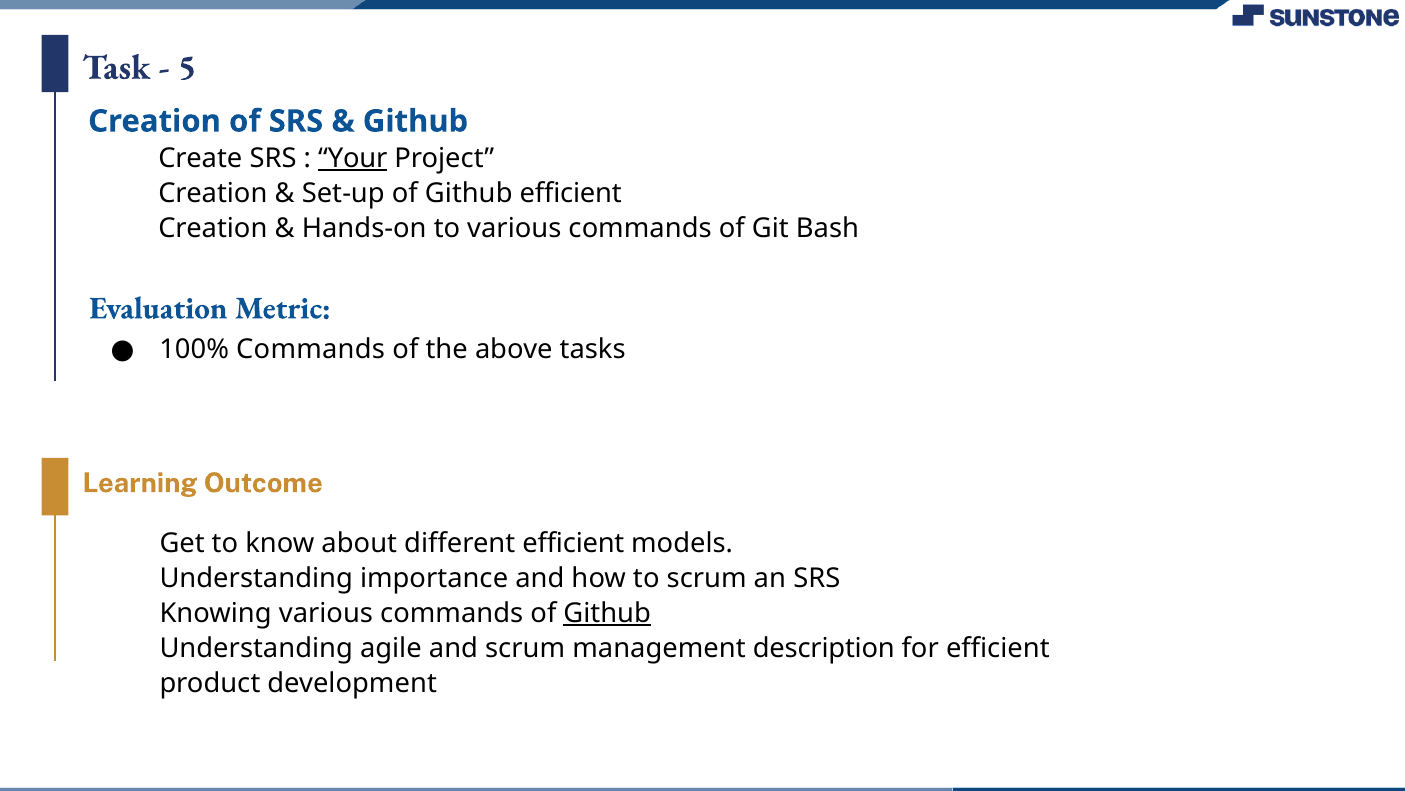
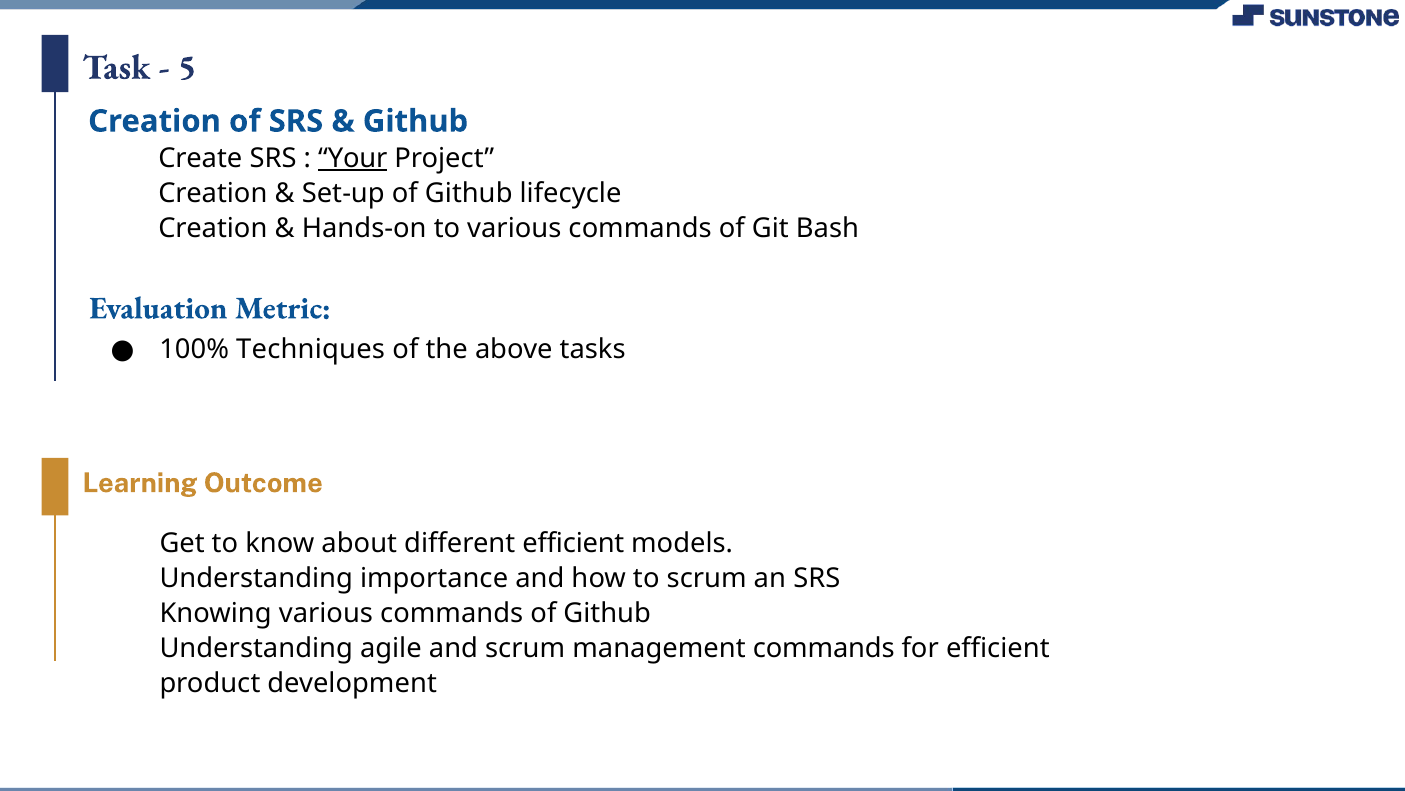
Github efficient: efficient -> lifecycle (571, 193)
100% Commands: Commands -> Techniques (311, 349)
Github underline: present -> none (607, 613)
management description: description -> commands (824, 648)
